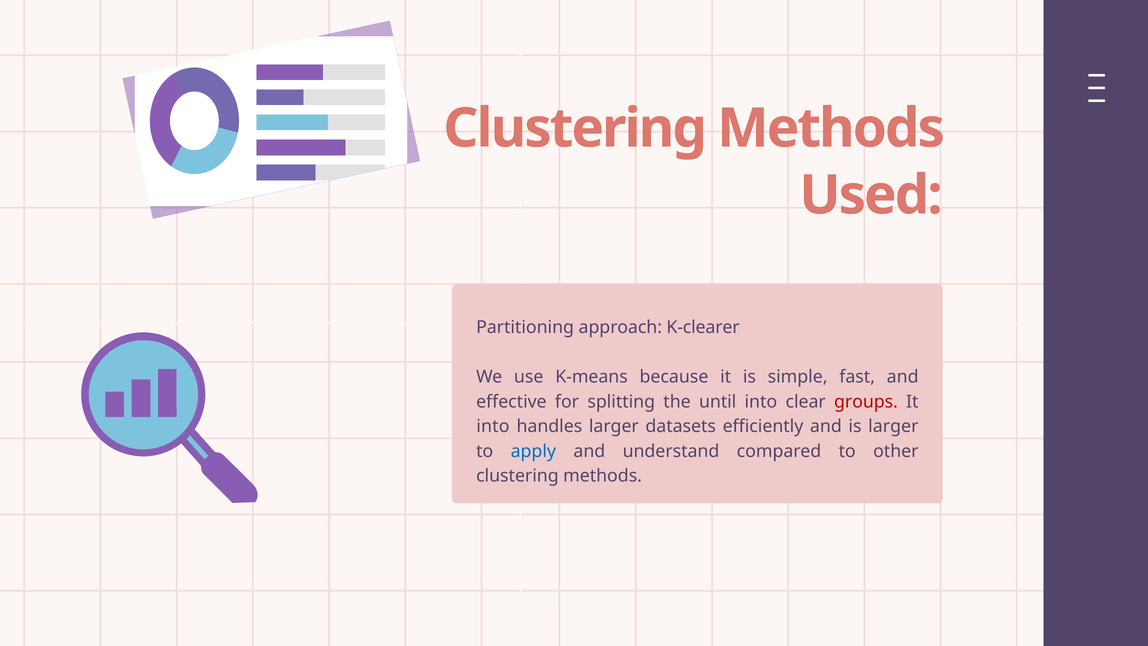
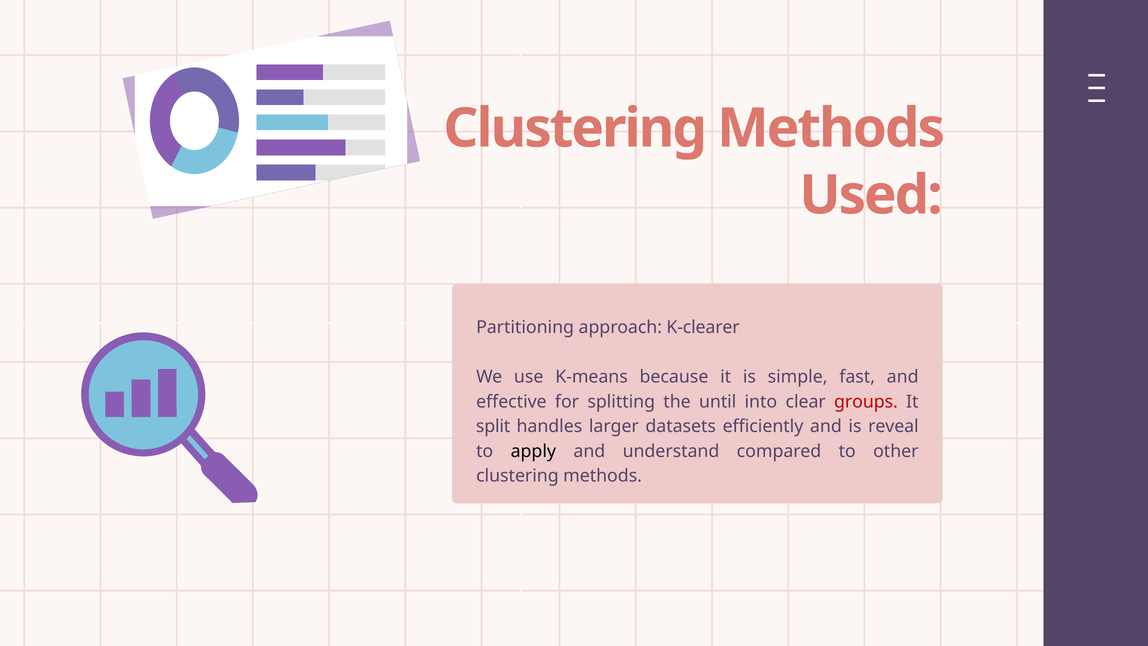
into: into -> split (493, 426)
is larger: larger -> reveal (893, 426)
apply colour: blue -> black (533, 451)
